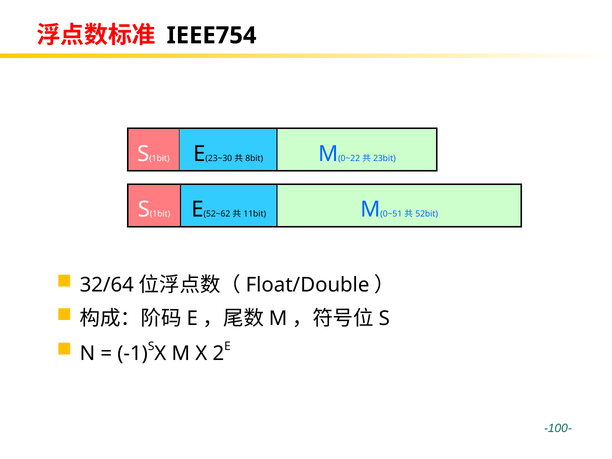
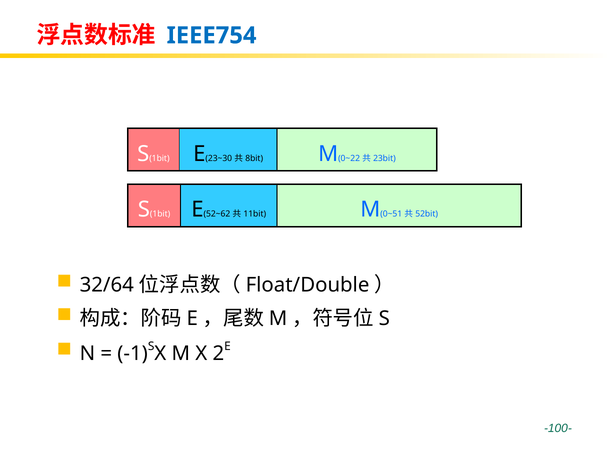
IEEE754 colour: black -> blue (212, 35)
